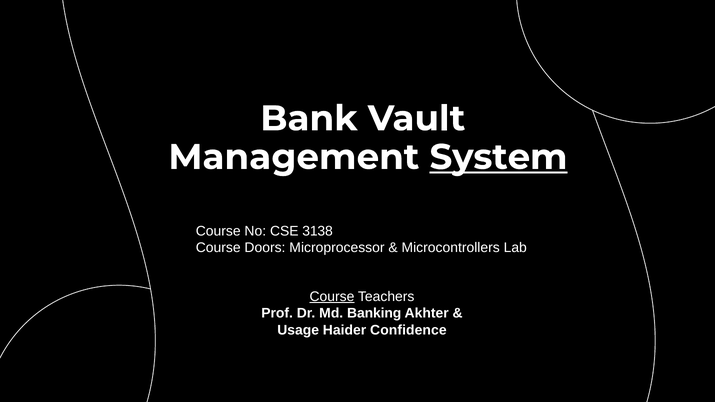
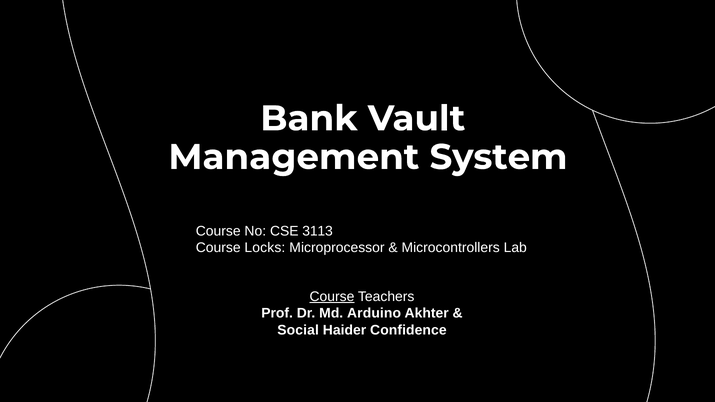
System underline: present -> none (499, 157)
3138: 3138 -> 3113 (318, 231)
Doors: Doors -> Locks (265, 248)
Banking: Banking -> Arduino (374, 314)
Usage: Usage -> Social (298, 330)
